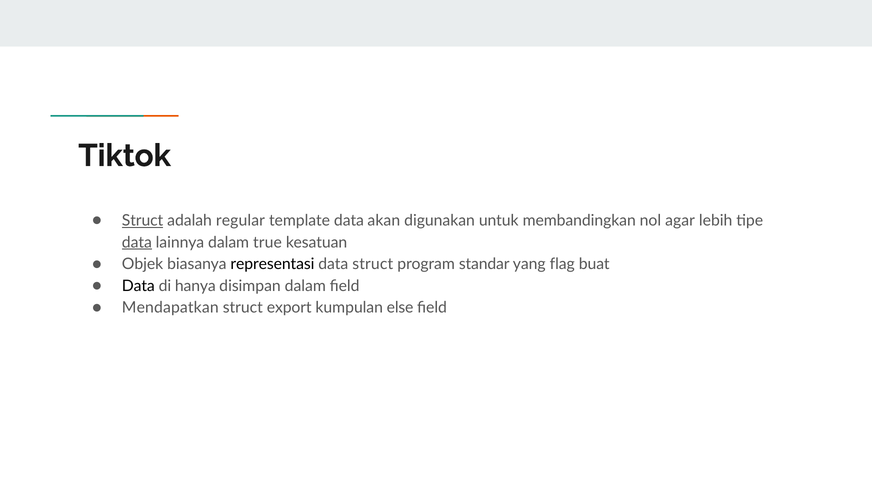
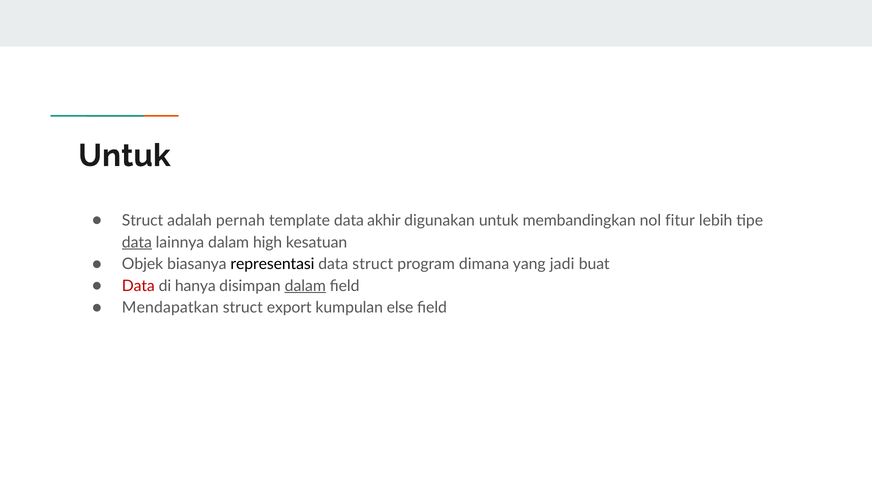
Tiktok: Tiktok -> Untuk (124, 156)
Struct underline: present -> none (143, 220)
regular: regular -> pernah (240, 220)
akan: akan -> akhir (384, 220)
agar: agar -> fitur (680, 220)
true: true -> high (268, 242)
standar: standar -> dimana (484, 264)
flag: flag -> jadi (562, 264)
Data colour: black -> red (138, 286)
dalam underline: none -> present (305, 286)
